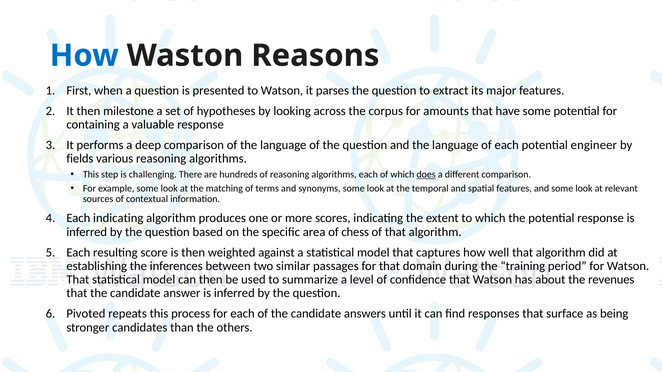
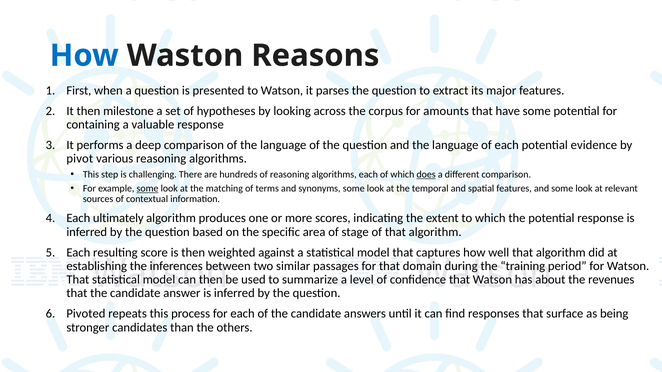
engineer: engineer -> evidence (594, 145)
fields: fields -> pivot (80, 159)
some underline: none -> present (148, 189)
Each indicating: indicating -> ultimately (118, 218)
chess: chess -> stage (355, 232)
